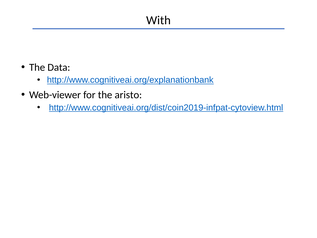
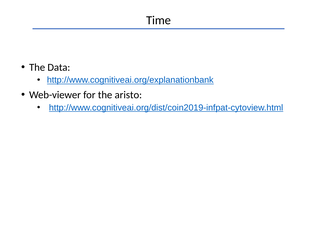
With: With -> Time (159, 20)
